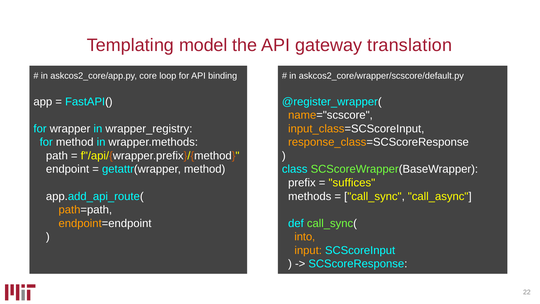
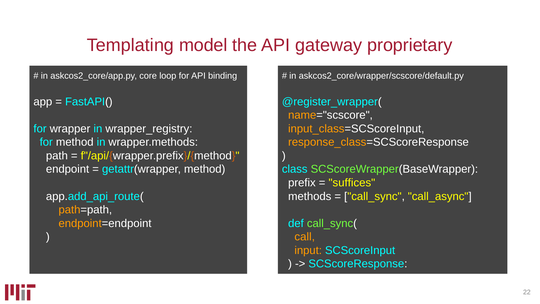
translation: translation -> proprietary (410, 45)
into: into -> call (305, 237)
